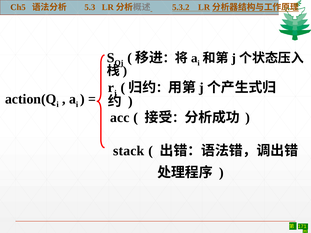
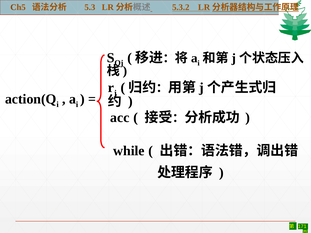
stack: stack -> while (129, 151)
